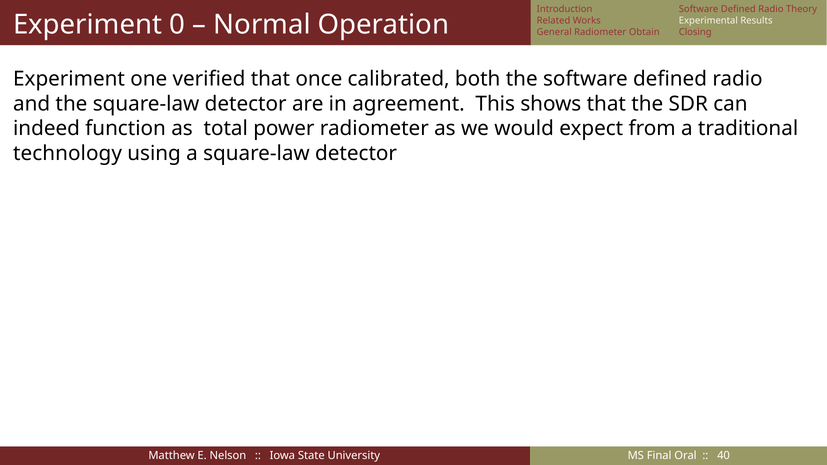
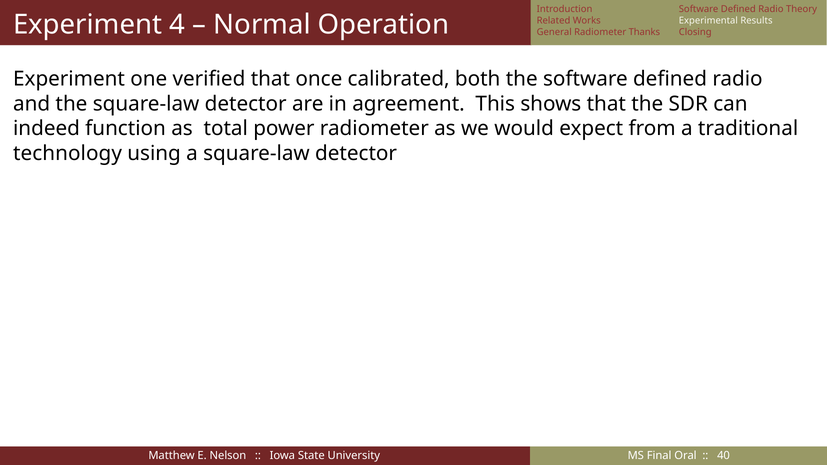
0: 0 -> 4 (177, 25)
Obtain: Obtain -> Thanks (644, 32)
